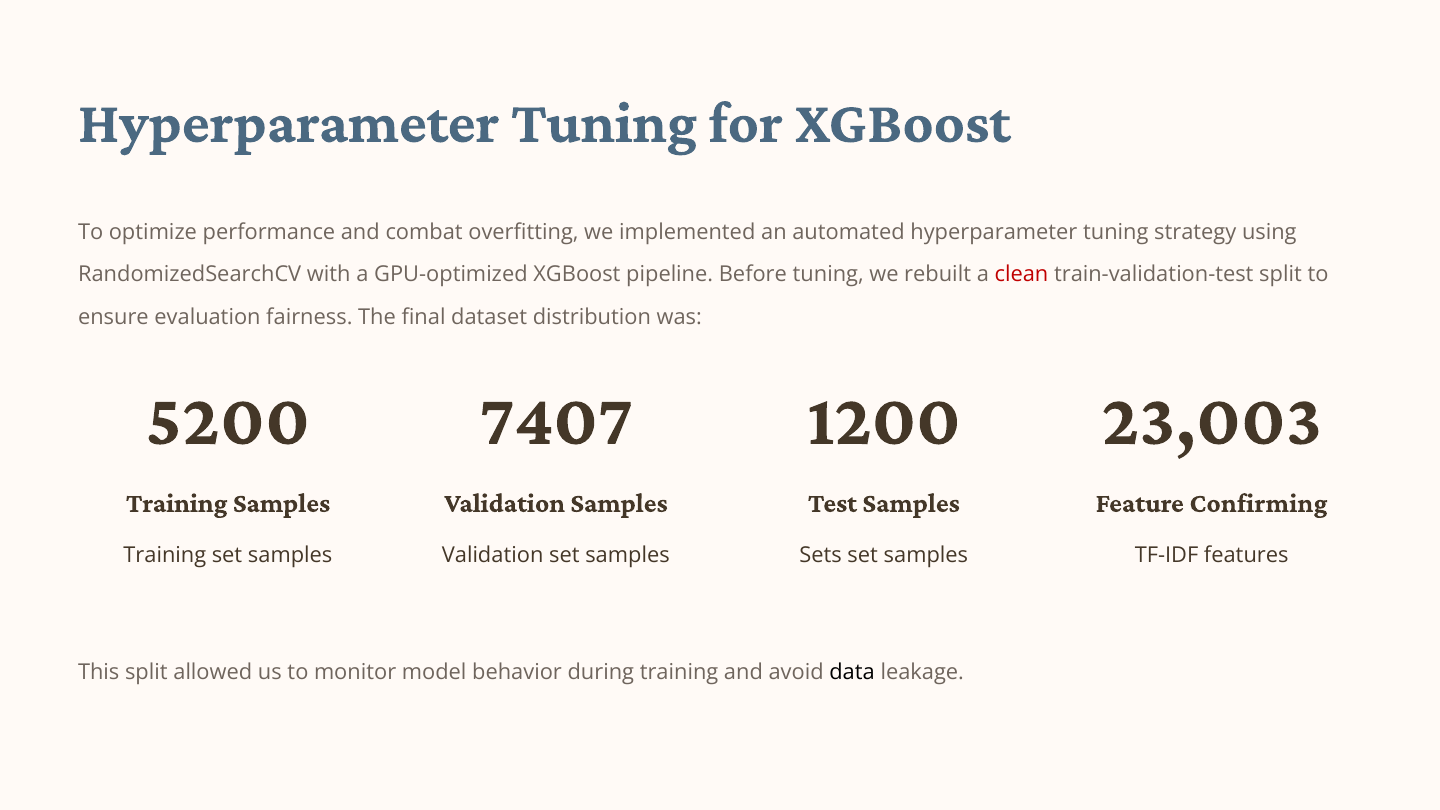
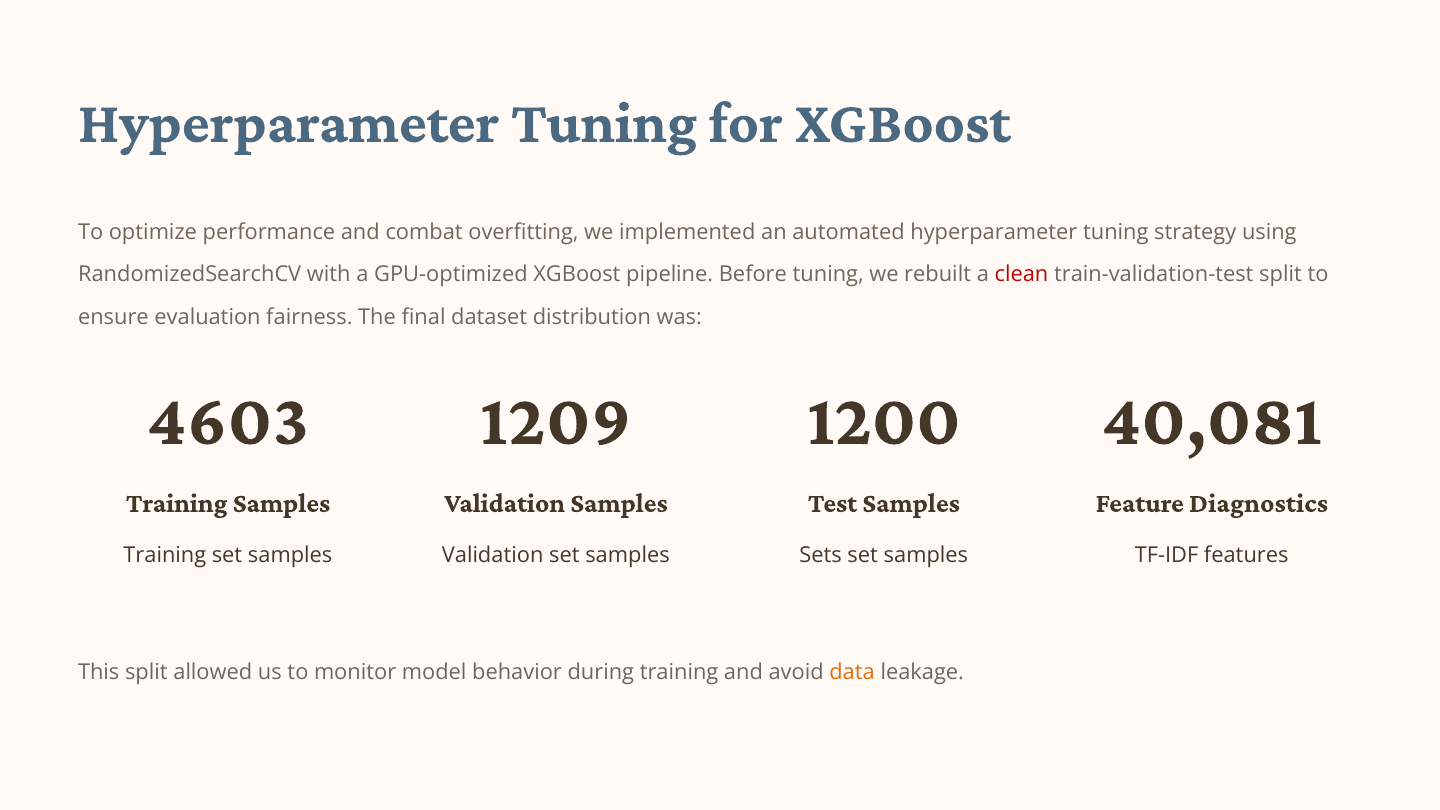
5200: 5200 -> 4603 (228, 420)
7407: 7407 -> 1209 (556, 420)
23,003: 23,003 -> 40,081 (1212, 420)
Confirming: Confirming -> Diagnostics (1259, 503)
data colour: black -> orange (852, 672)
